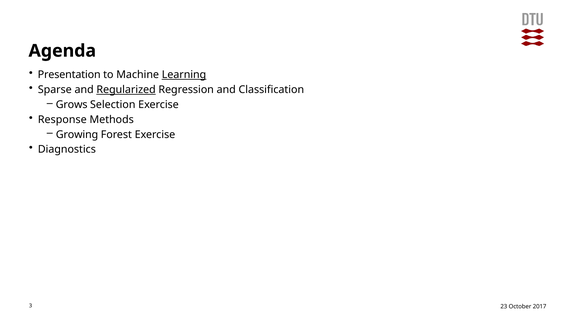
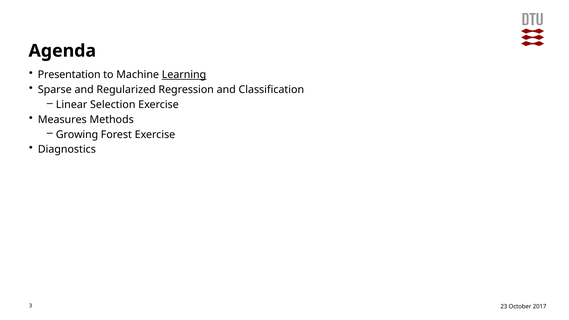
Regularized underline: present -> none (126, 90)
Grows: Grows -> Linear (72, 105)
Response: Response -> Measures (62, 120)
